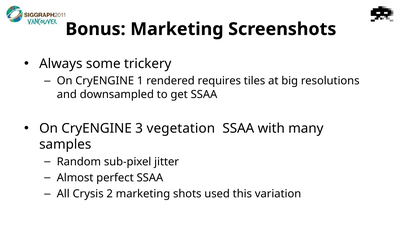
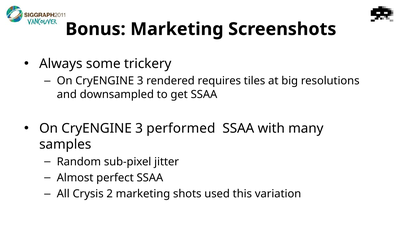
1: 1 -> 3 (140, 81)
vegetation: vegetation -> performed (181, 129)
